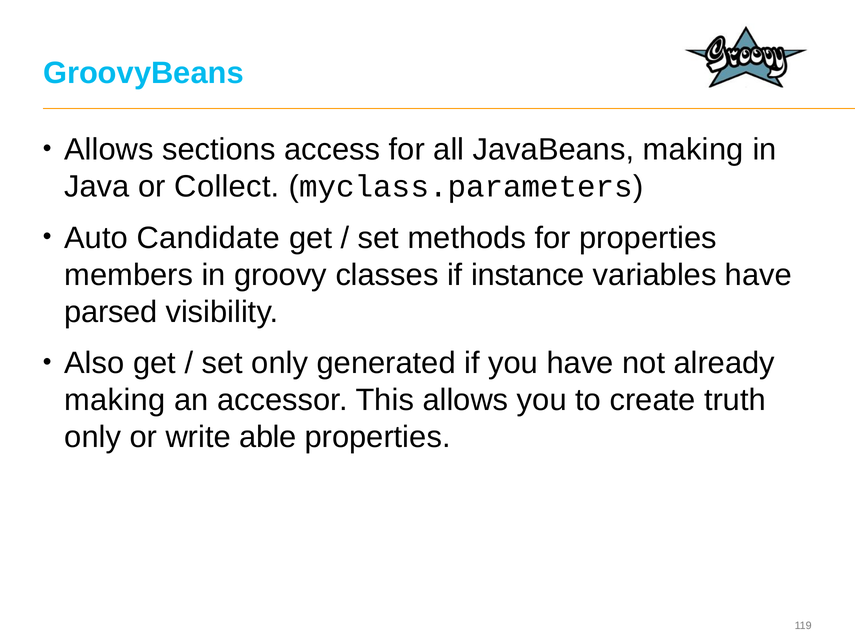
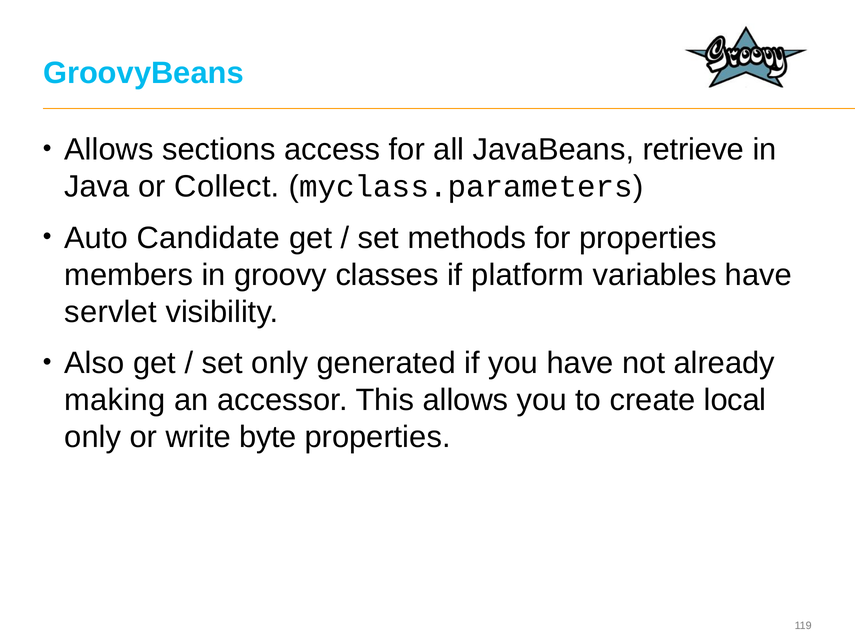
JavaBeans making: making -> retrieve (693, 150)
instance: instance -> platform (528, 275)
parsed: parsed -> servlet (111, 312)
truth: truth -> local (735, 400)
able: able -> byte (268, 437)
